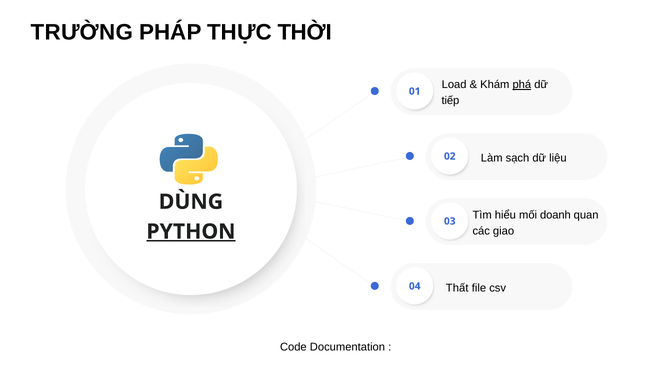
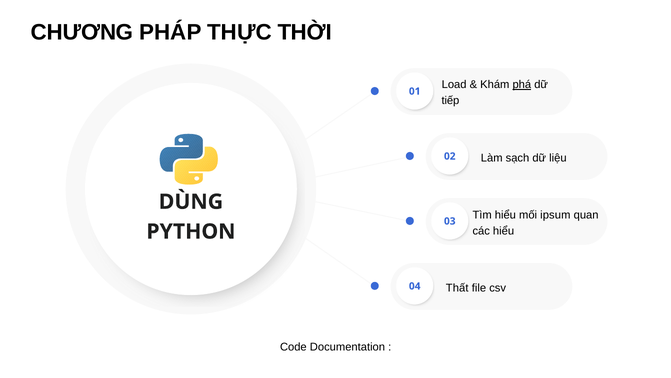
TRƯỜNG: TRƯỜNG -> CHƯƠNG (82, 32)
doanh: doanh -> ipsum (555, 215)
các giao: giao -> hiểu (504, 231)
PYTHON underline: present -> none (191, 231)
